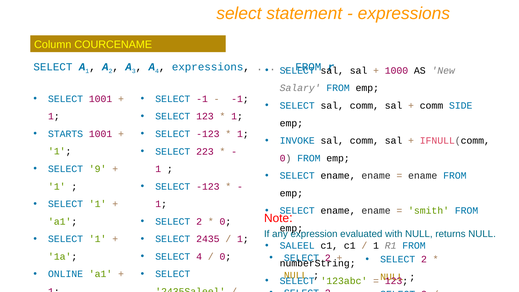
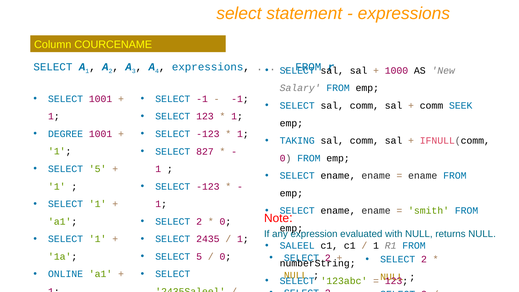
SIDE: SIDE -> SEEK (461, 106)
STARTS: STARTS -> DEGREE (66, 134)
INVOKE: INVOKE -> TAKING (297, 141)
223: 223 -> 827 (205, 151)
9: 9 -> 5 (98, 169)
4: 4 -> 5 (199, 257)
